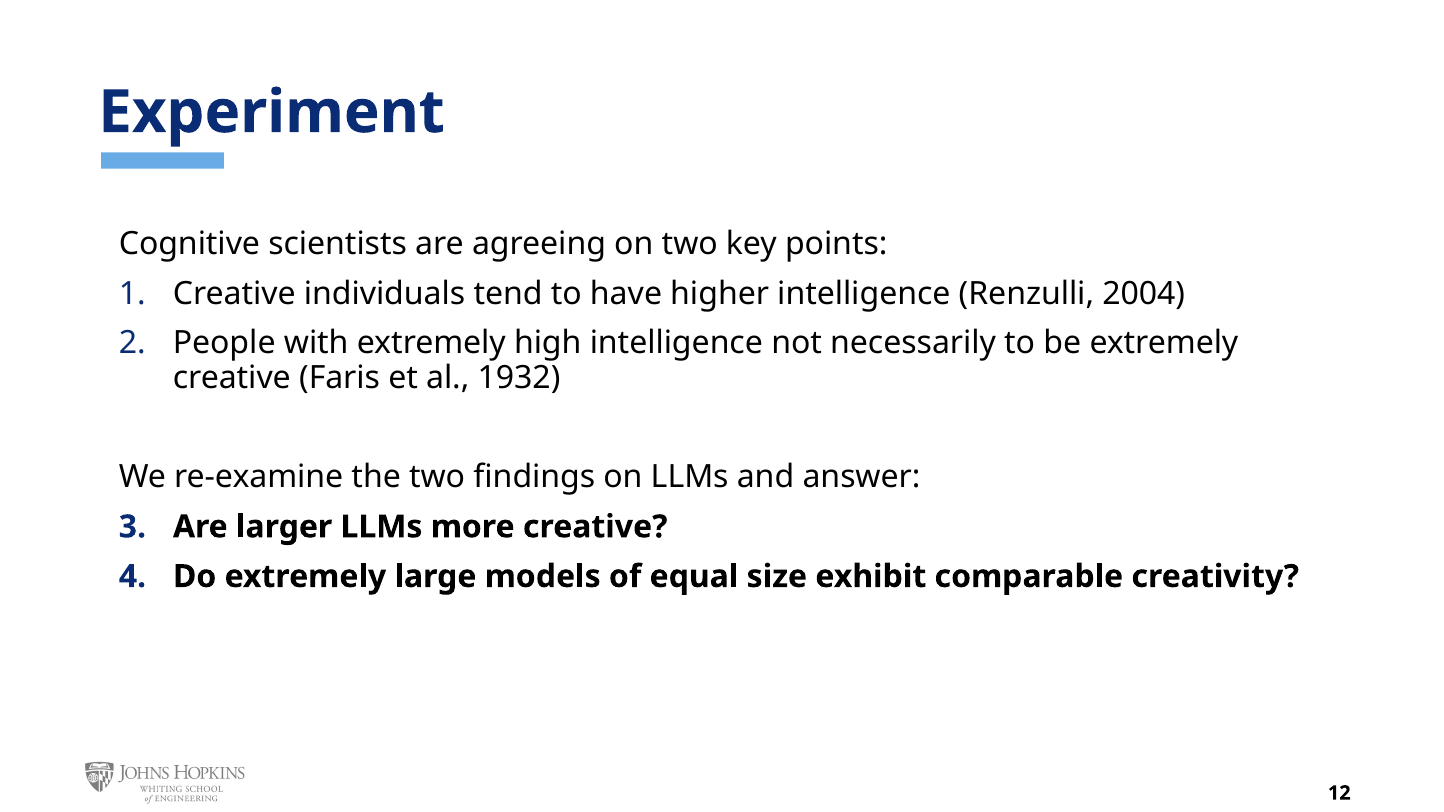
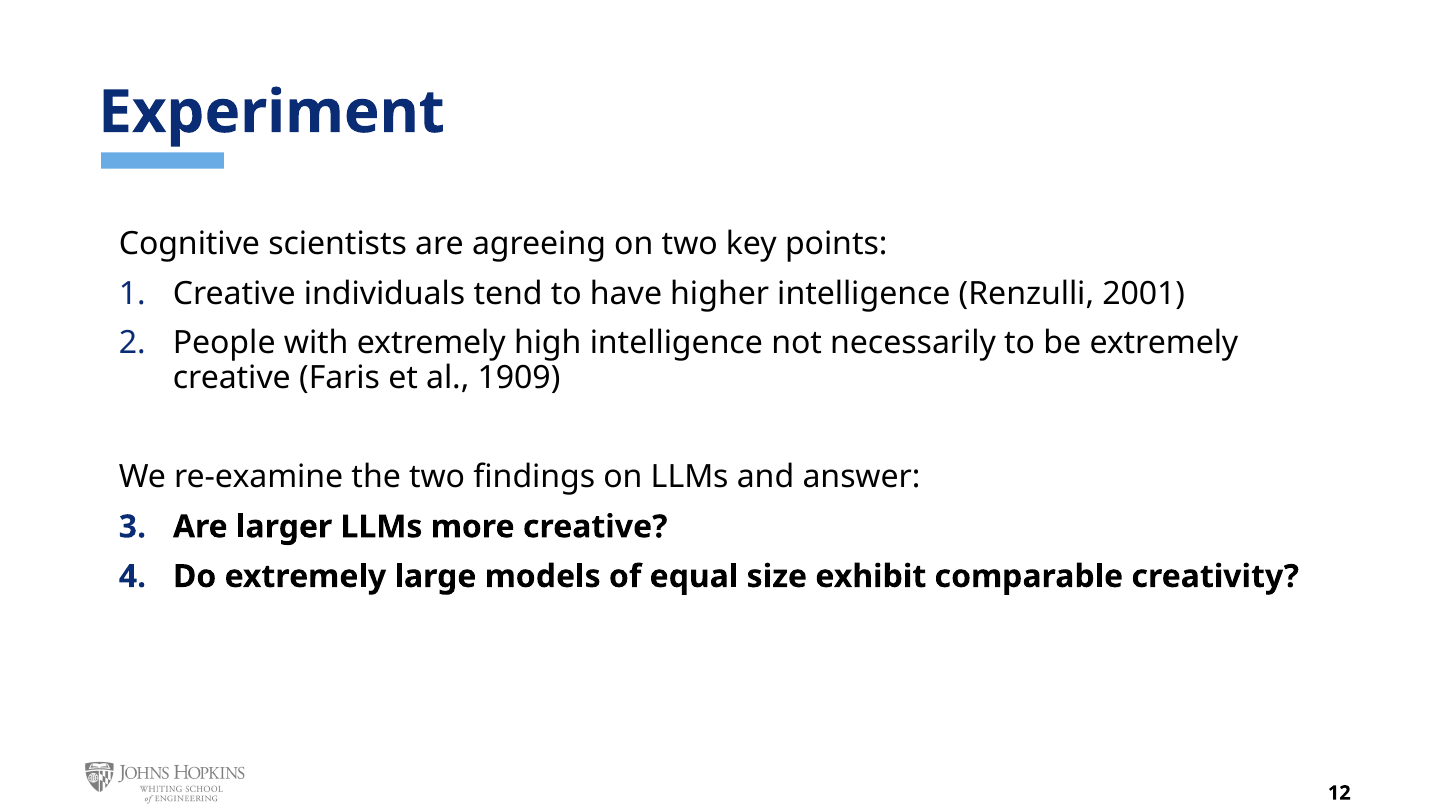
2004: 2004 -> 2001 (1144, 294)
1932: 1932 -> 1909 (519, 378)
